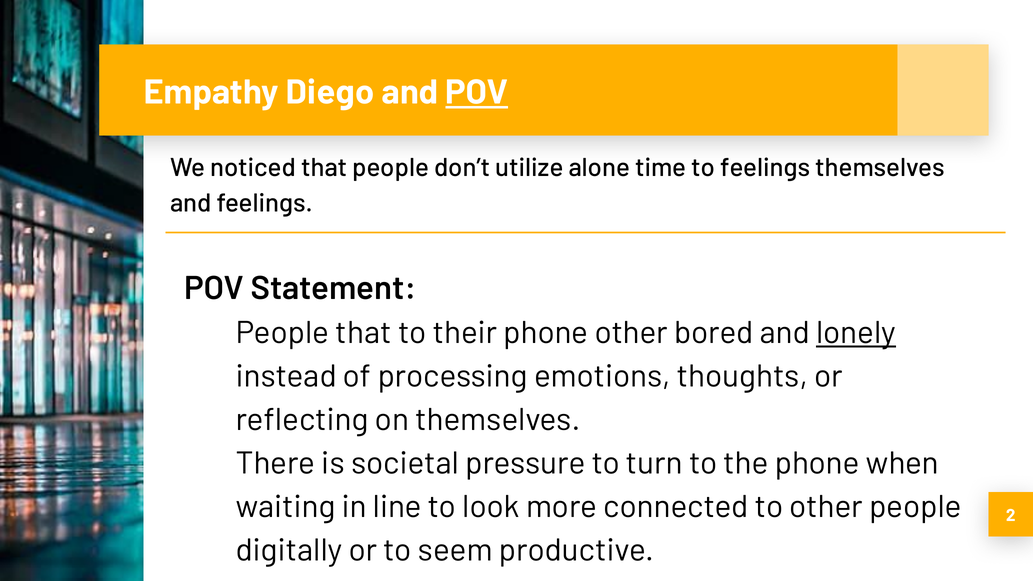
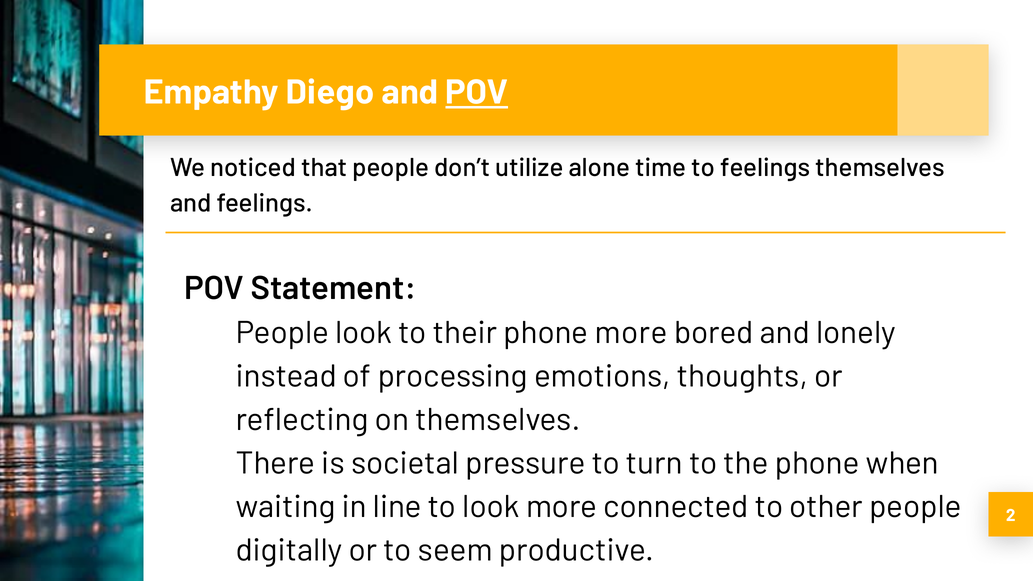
that: that -> look (364, 333)
phone other: other -> more (631, 333)
lonely underline: present -> none (856, 333)
